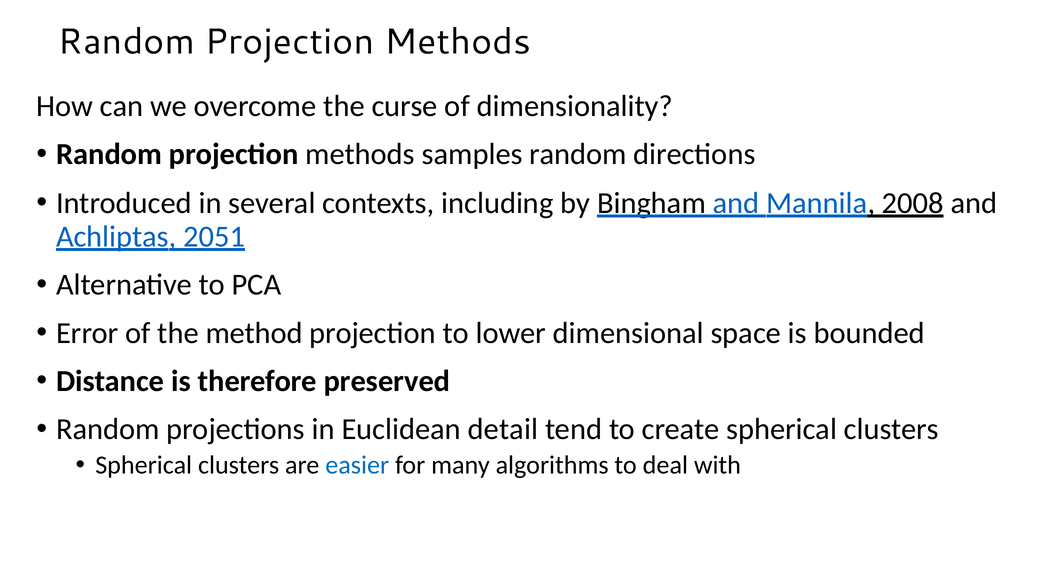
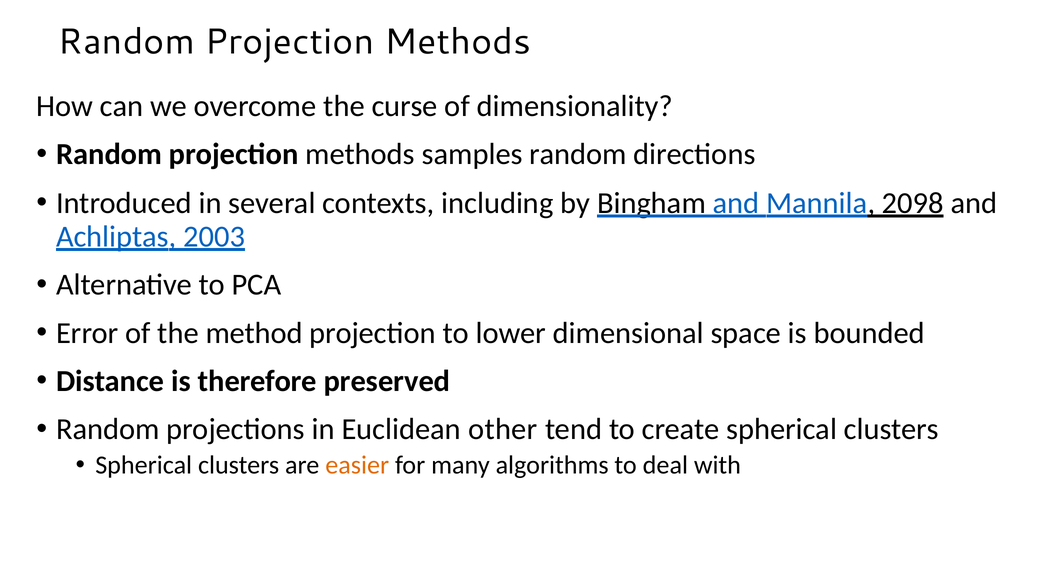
2008: 2008 -> 2098 (913, 203)
2051: 2051 -> 2003 (214, 237)
detail: detail -> other (503, 429)
easier colour: blue -> orange (357, 466)
